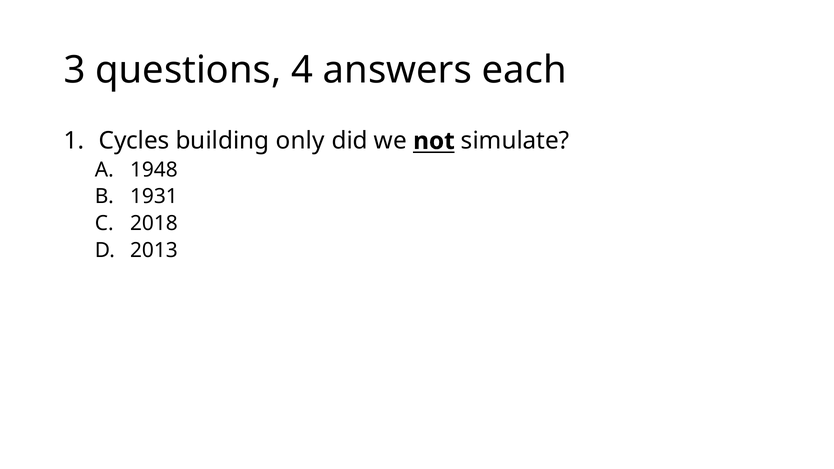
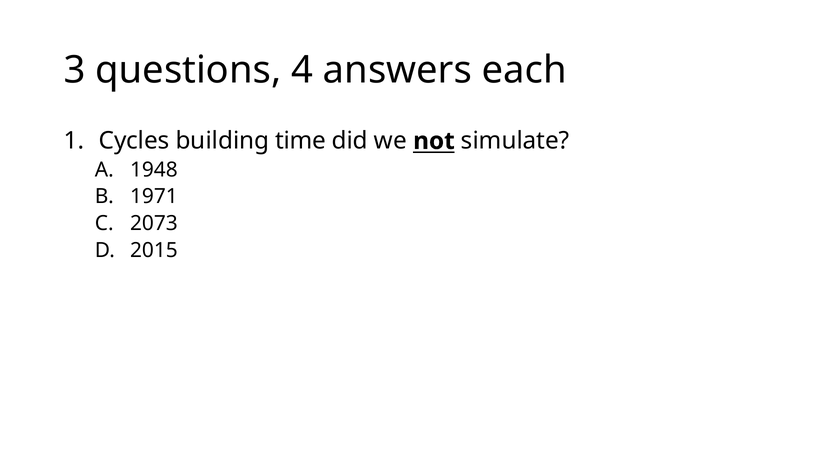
only: only -> time (301, 141)
1931: 1931 -> 1971 (154, 197)
2018: 2018 -> 2073 (154, 223)
2013: 2013 -> 2015 (154, 250)
